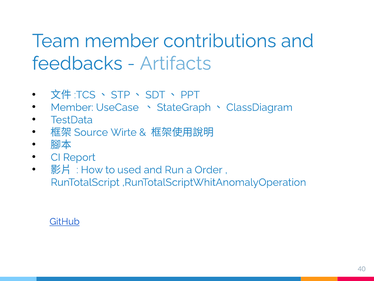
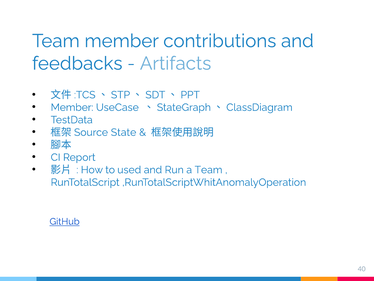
Wirte: Wirte -> State (124, 132)
a Order: Order -> Team (209, 170)
